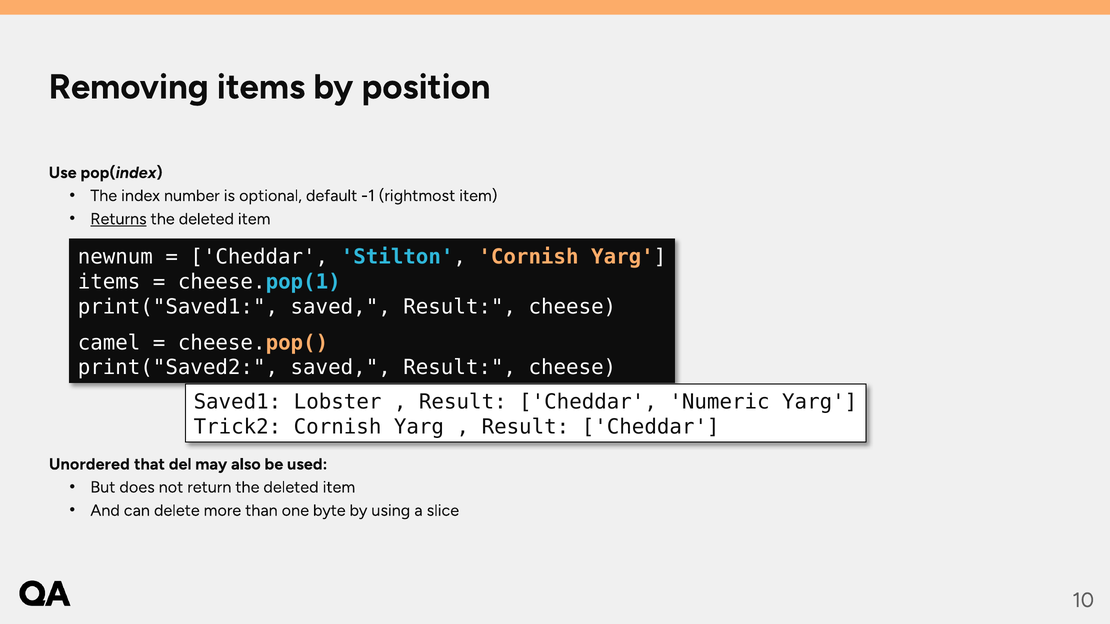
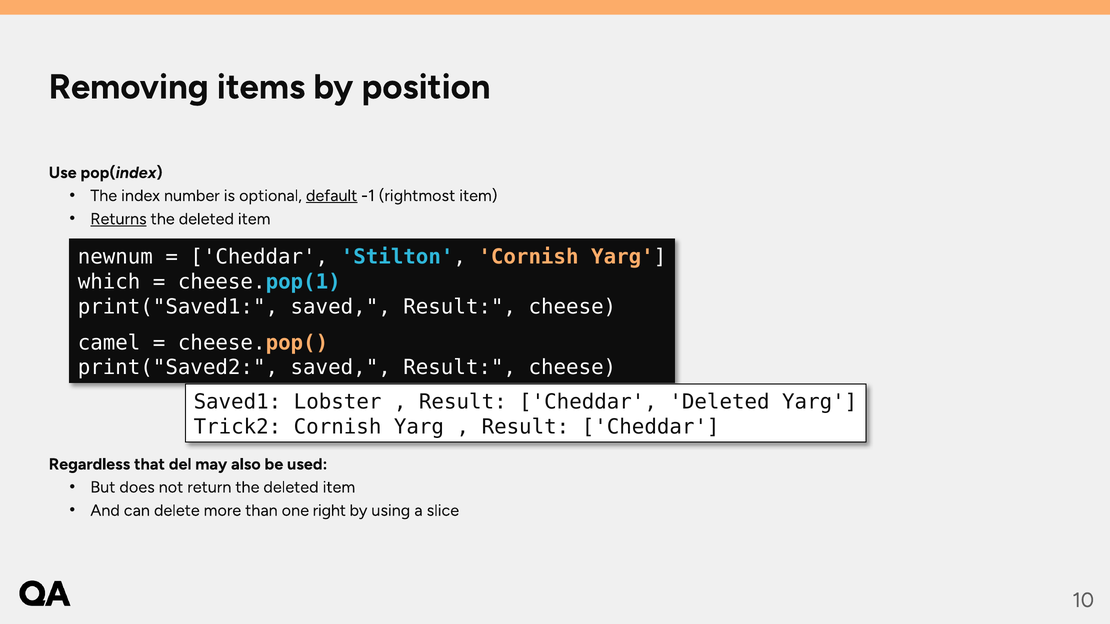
default underline: none -> present (332, 196)
items: items -> which (109, 282)
Cheddar Numeric: Numeric -> Deleted (720, 402)
Unordered: Unordered -> Regardless (89, 464)
byte: byte -> right (329, 511)
